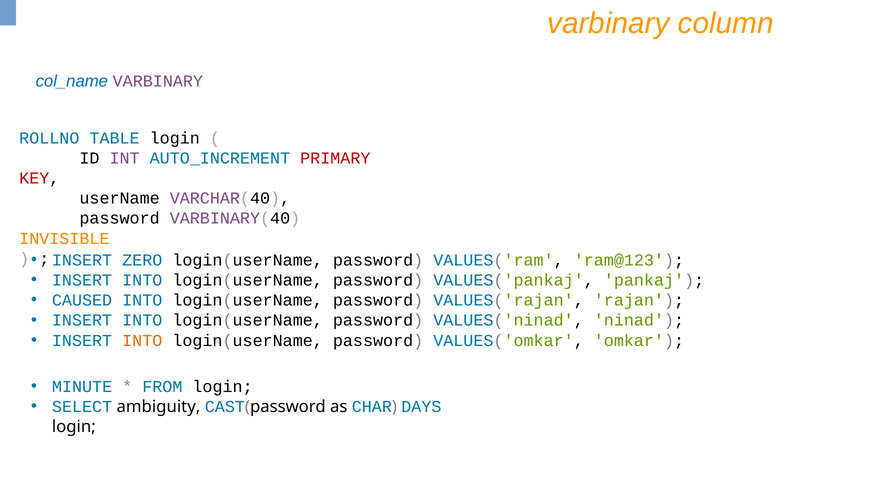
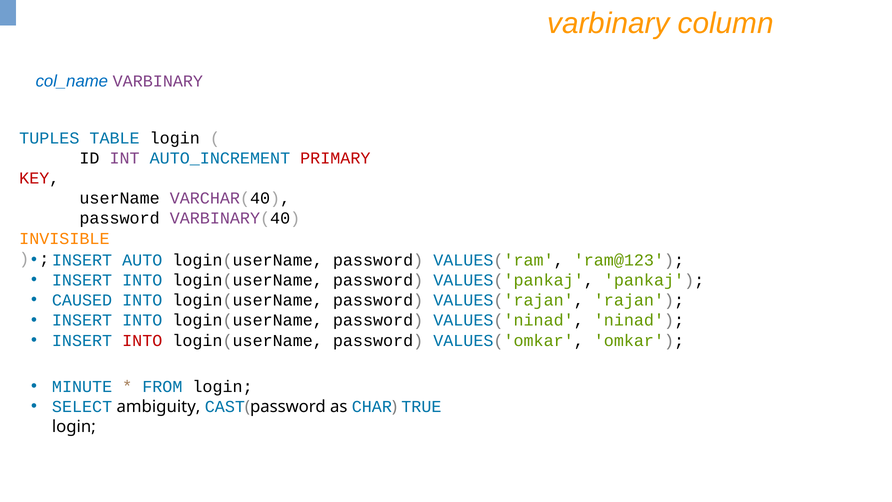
ROLLNO: ROLLNO -> TUPLES (49, 138)
ZERO: ZERO -> AUTO (142, 260)
INTO colour: orange -> red (142, 340)
DAYS: DAYS -> TRUE (421, 407)
